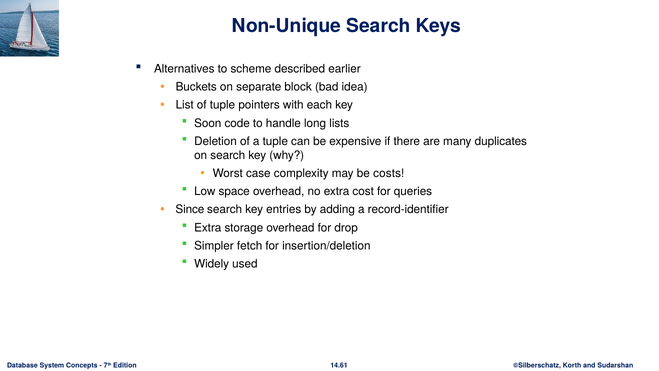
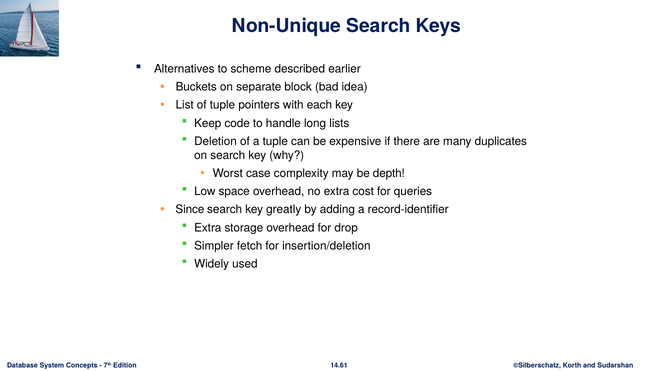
Soon: Soon -> Keep (208, 123)
costs: costs -> depth (389, 173)
entries: entries -> greatly (284, 209)
